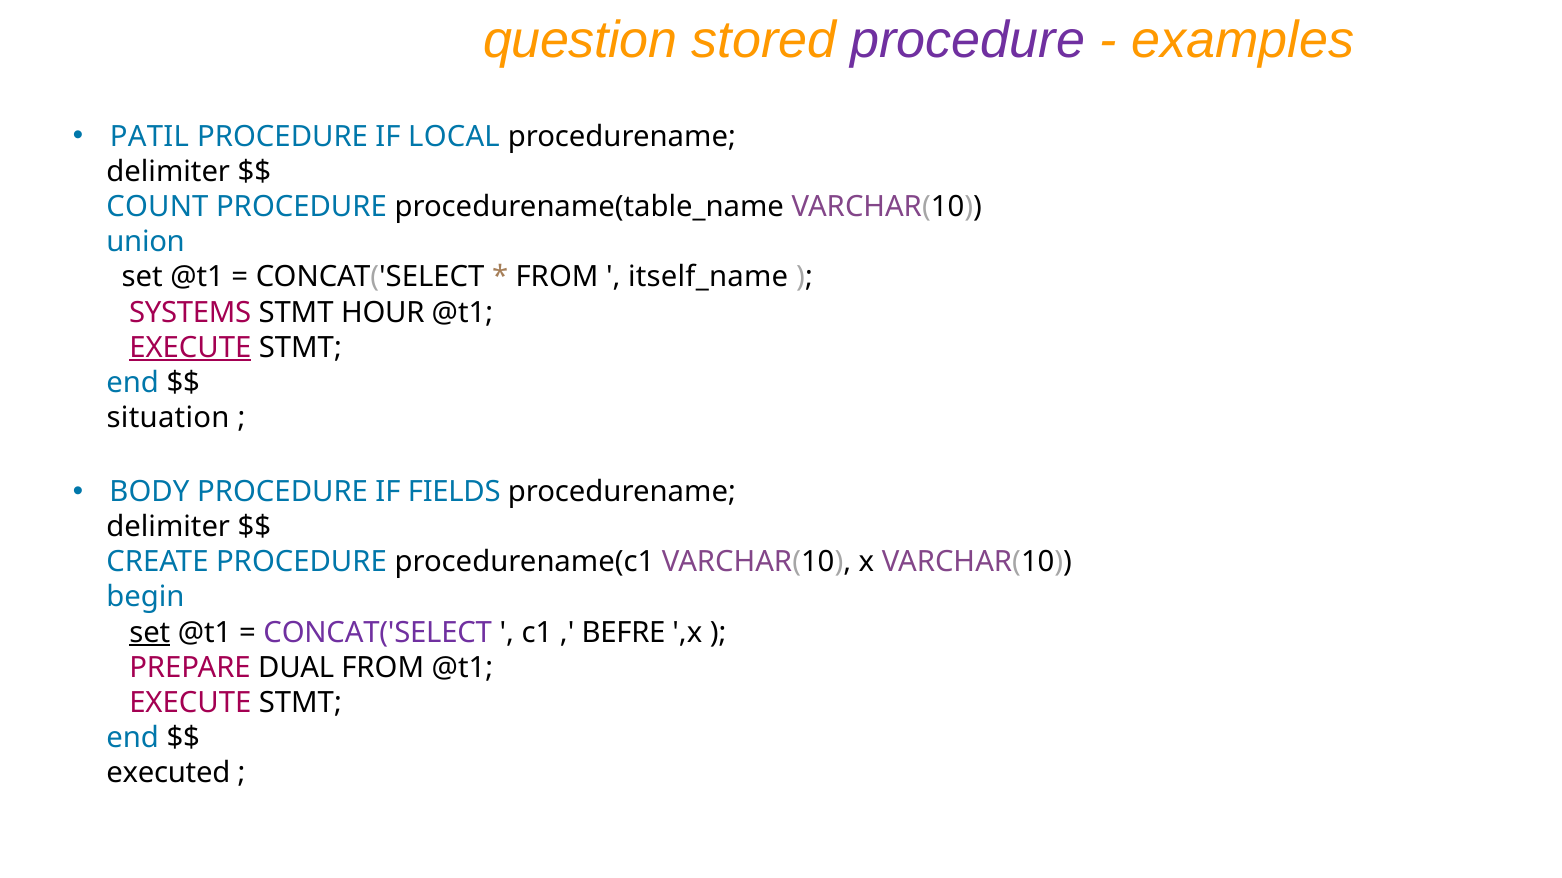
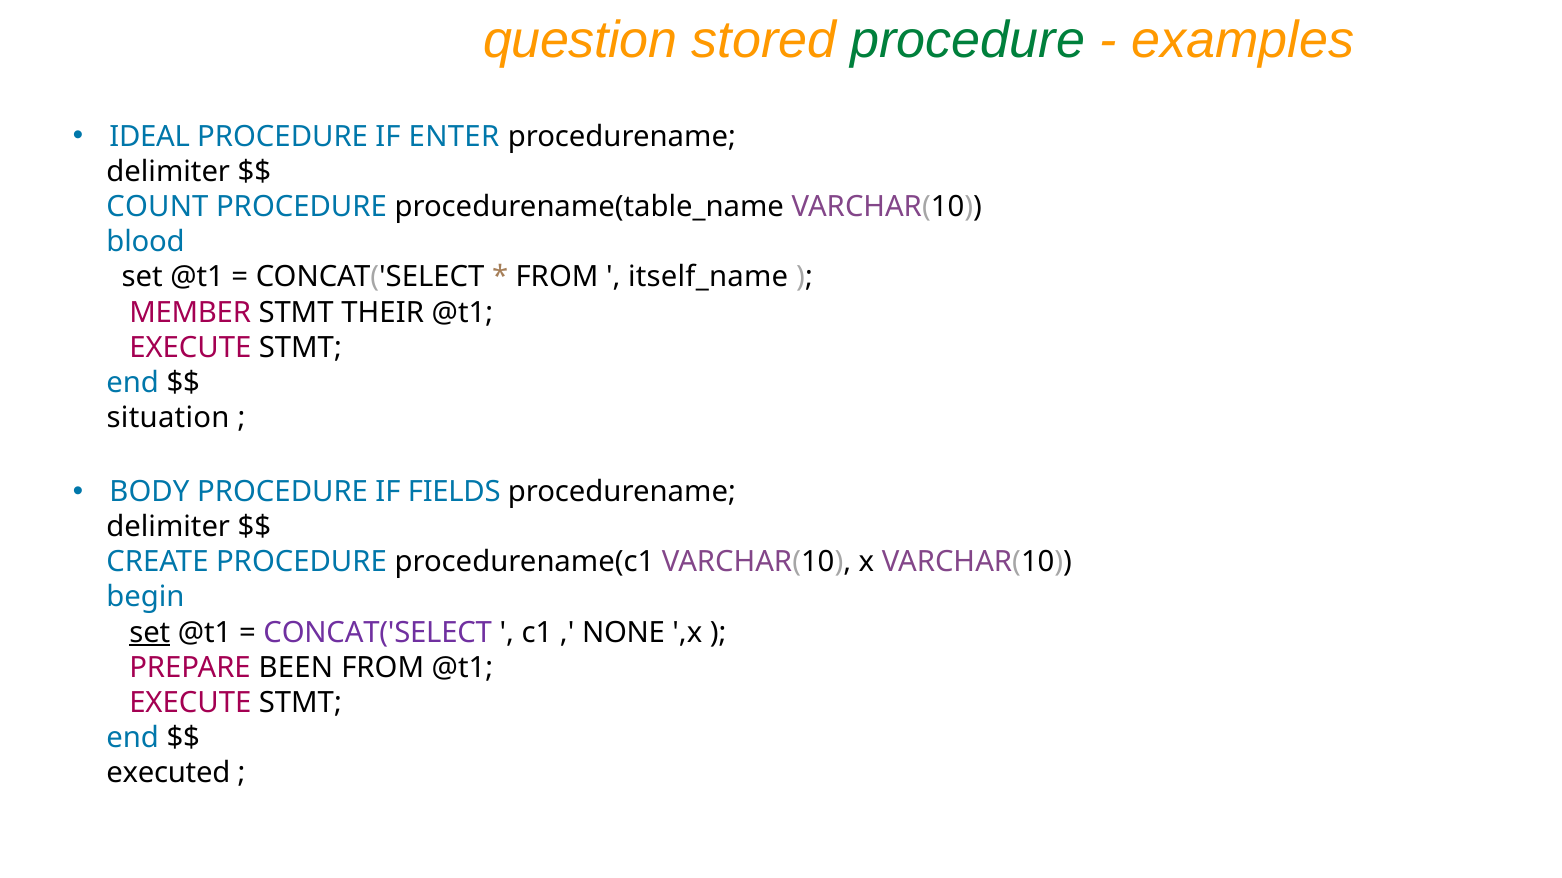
procedure colour: purple -> green (968, 41)
PATIL: PATIL -> IDEAL (150, 137)
LOCAL: LOCAL -> ENTER (454, 137)
union: union -> blood (146, 242)
SYSTEMS: SYSTEMS -> MEMBER (190, 313)
HOUR: HOUR -> THEIR (383, 313)
EXECUTE underline: present -> none (190, 348)
BEFRE: BEFRE -> NONE (624, 633)
DUAL: DUAL -> BEEN (296, 668)
